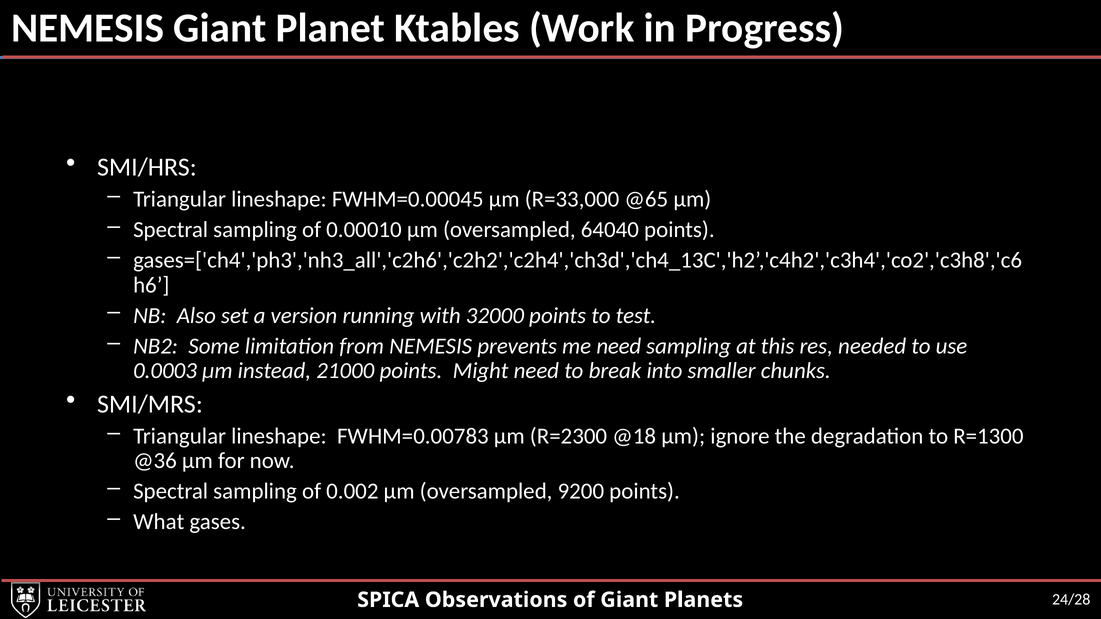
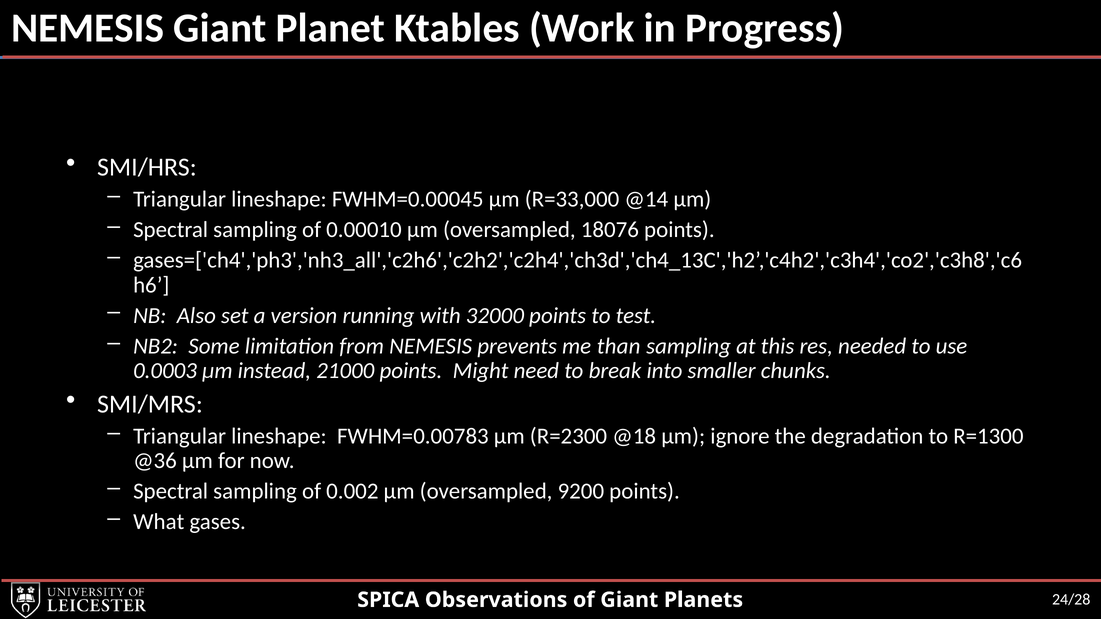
@65: @65 -> @14 (646, 199)
64040: 64040 -> 18076 (610, 230)
me need: need -> than (619, 346)
